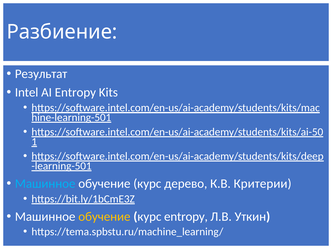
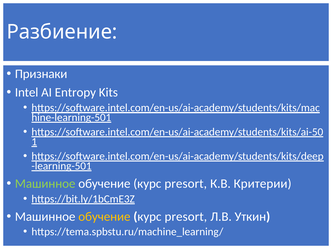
Результат: Результат -> Признаки (41, 74)
Машинное colour: light blue -> light green (45, 184)
дерево: дерево -> presort (186, 184)
entropy: entropy -> presort (186, 216)
